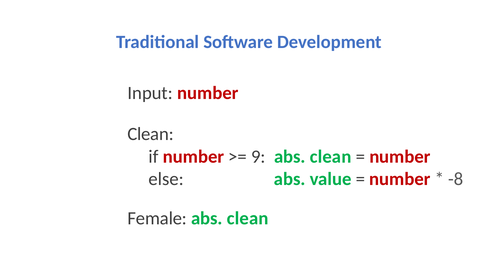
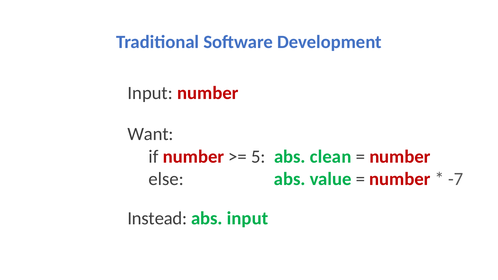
Clean: Clean -> Want (151, 134)
9: 9 -> 5 (258, 157)
-8: -8 -> -7 (456, 179)
Female: Female -> Instead (157, 219)
clean: clean -> input (248, 219)
